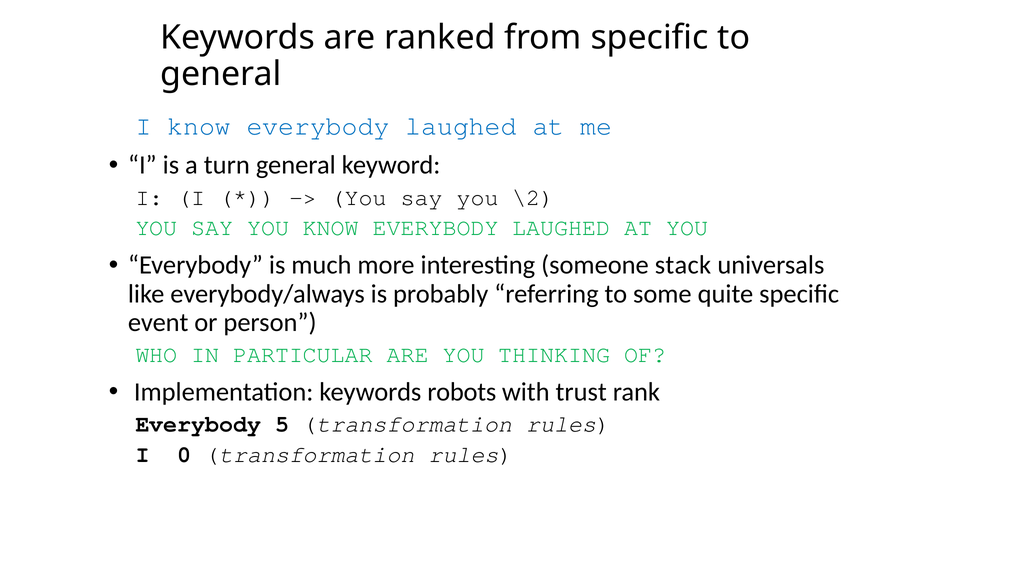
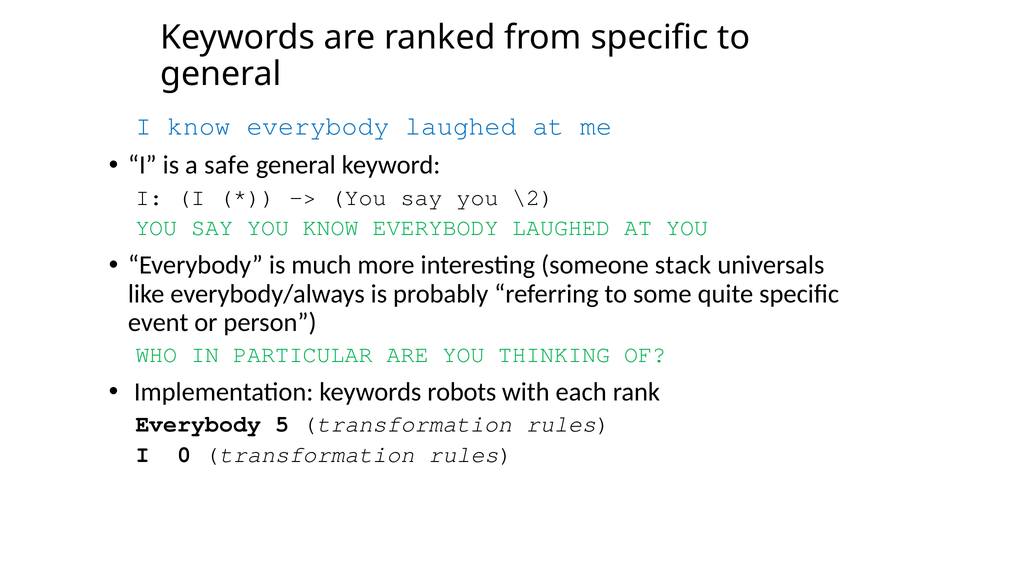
turn: turn -> safe (227, 165)
trust: trust -> each (581, 392)
